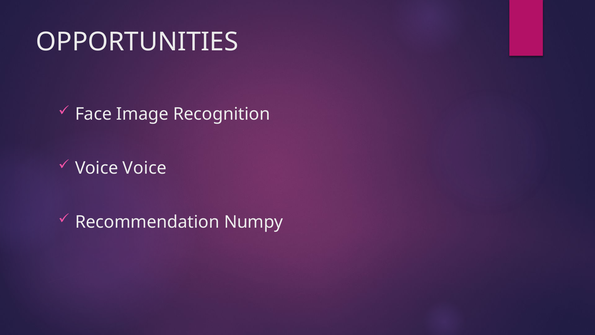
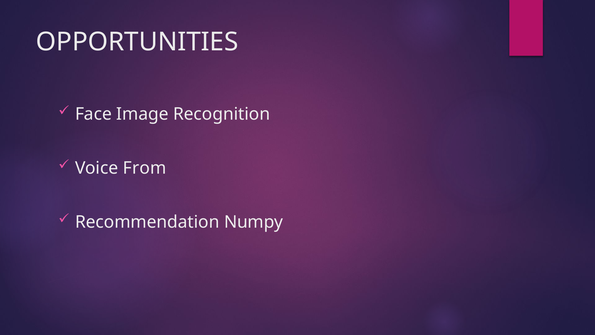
Voice Voice: Voice -> From (145, 168)
